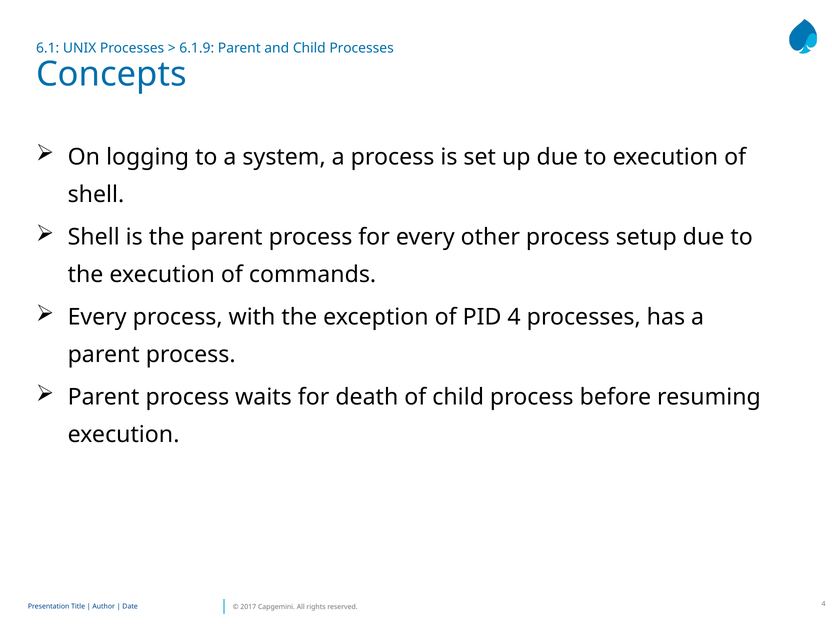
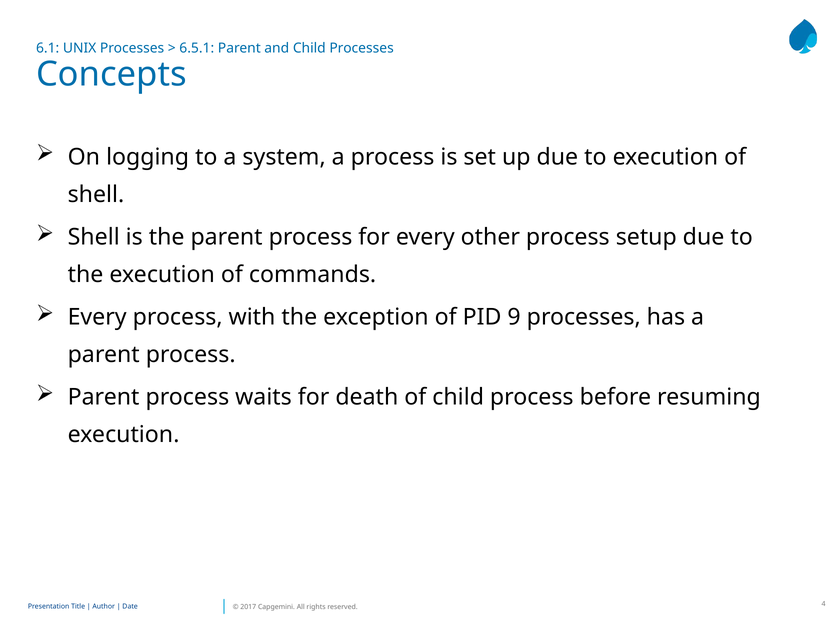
6.1.9: 6.1.9 -> 6.5.1 (197, 48)
PID 4: 4 -> 9 (514, 317)
